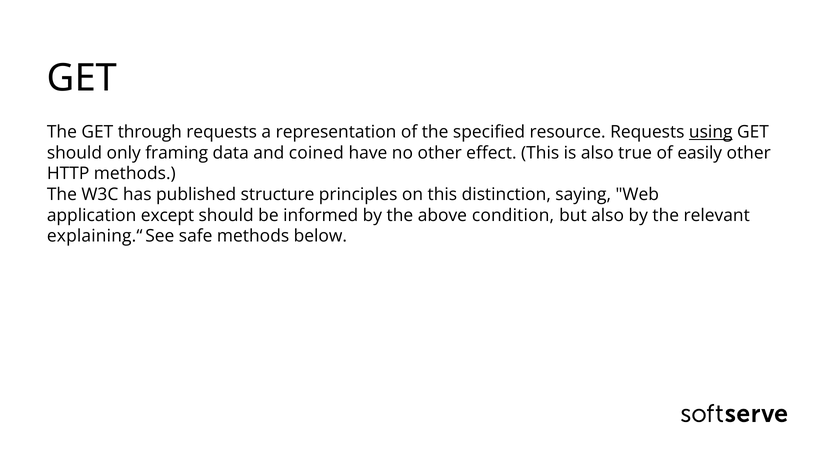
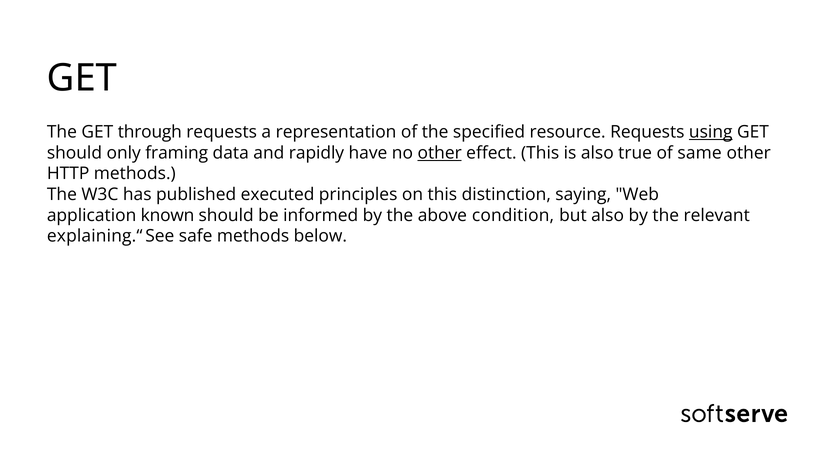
coined: coined -> rapidly (316, 153)
other underline: none -> present (440, 153)
easily: easily -> same (700, 153)
structure: structure -> executed (278, 195)
except: except -> known (168, 215)
